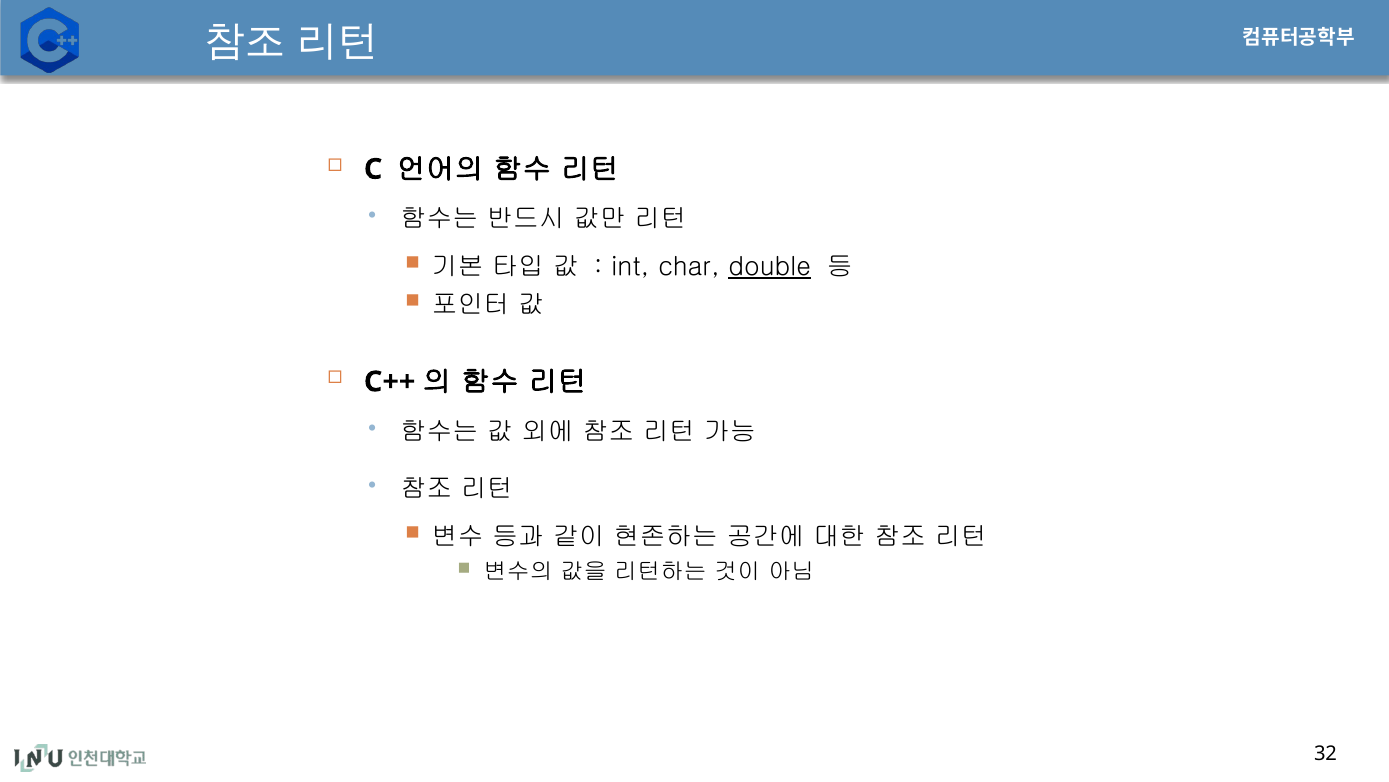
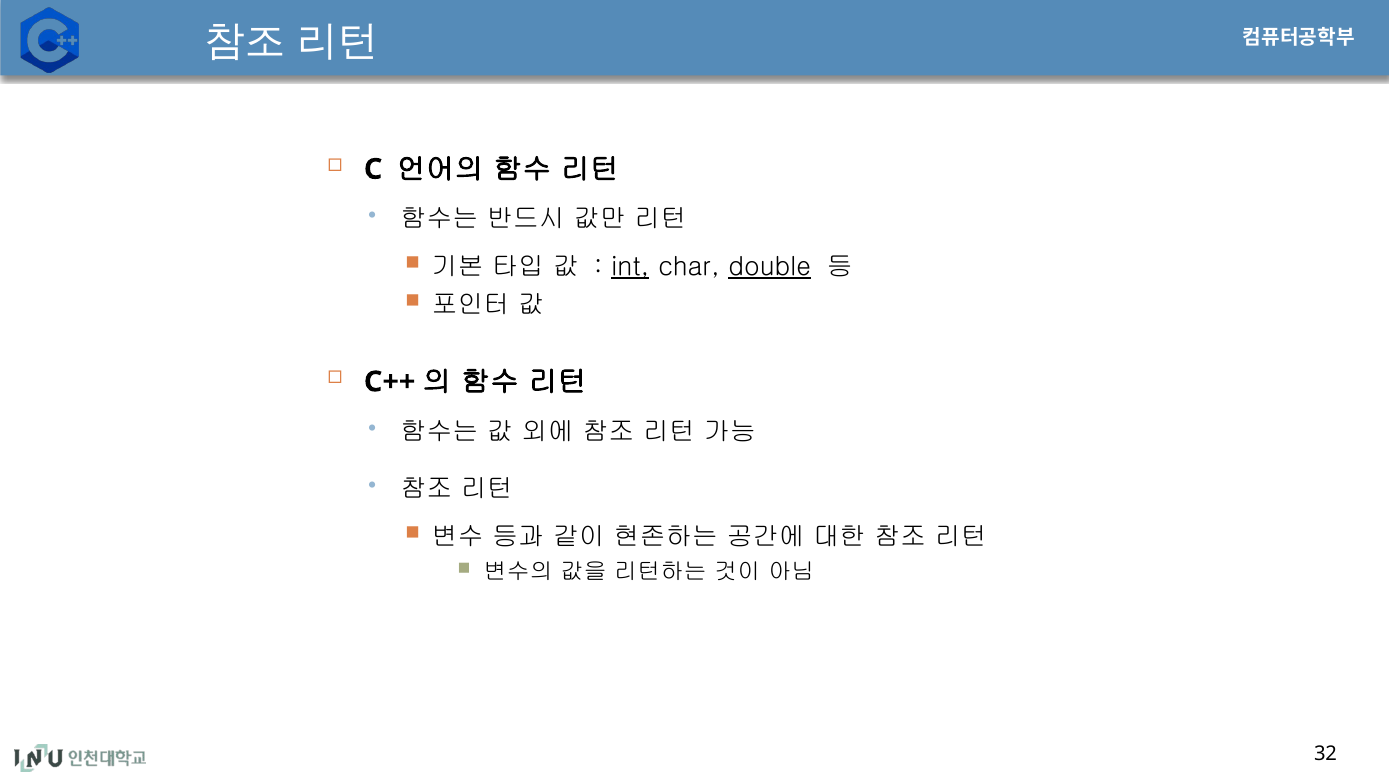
int underline: none -> present (630, 266)
